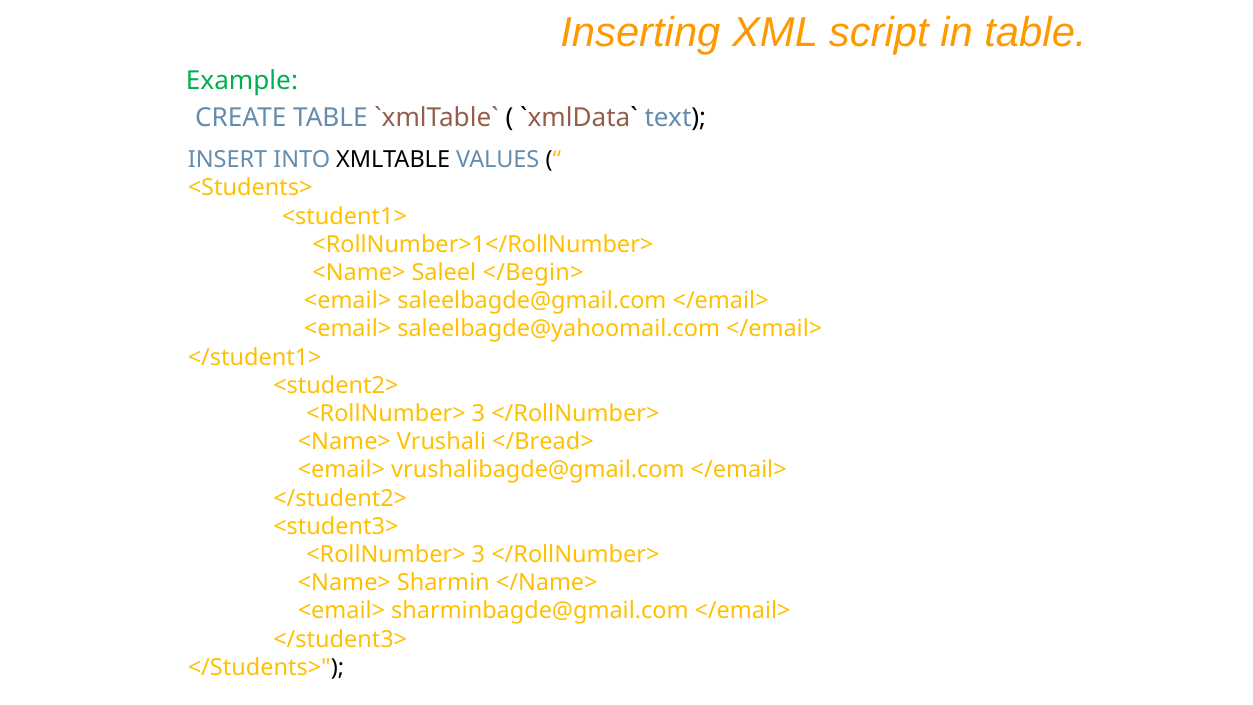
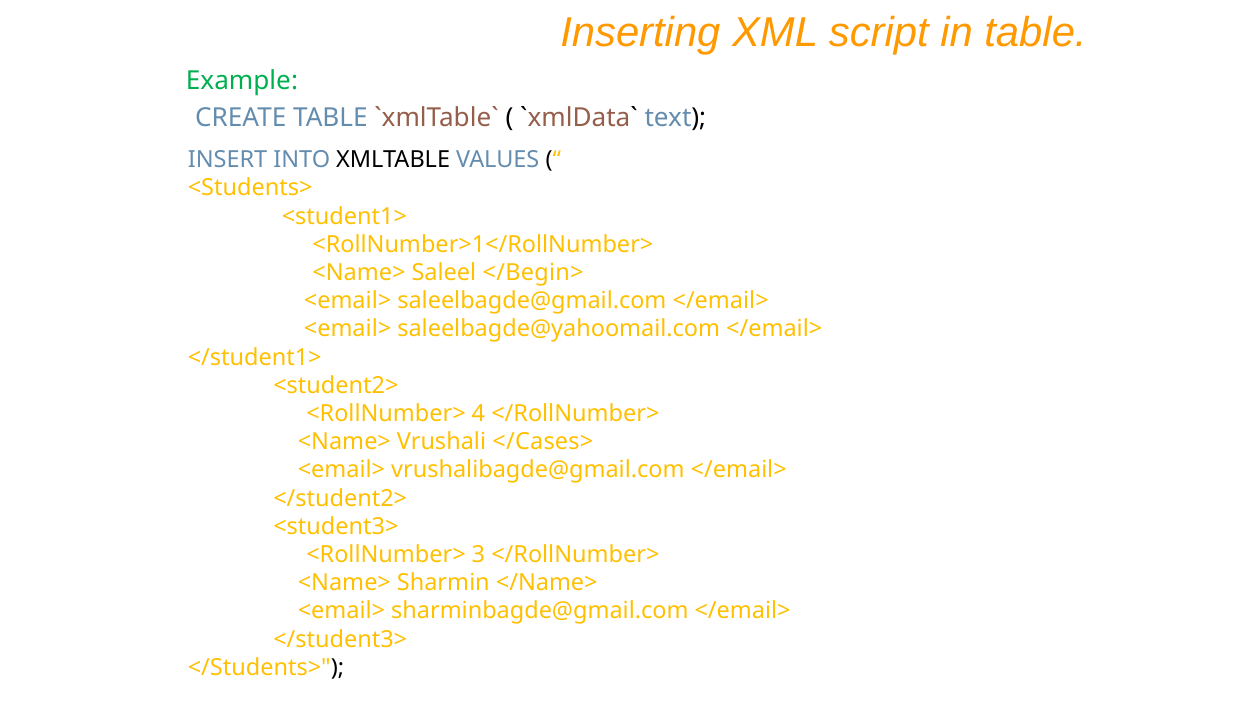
3: 3 -> 4 (478, 414)
</Bread>: </Bread> -> </Cases> (543, 442)
